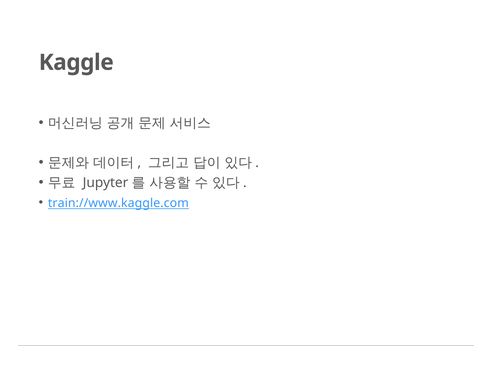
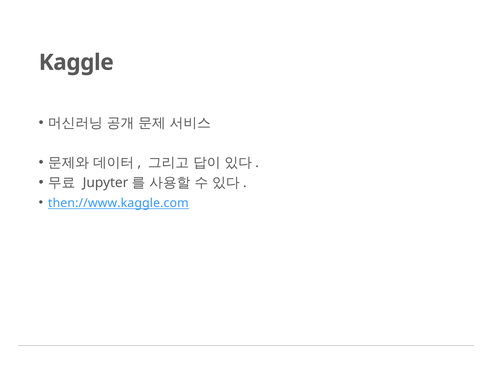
train://www.kaggle.com: train://www.kaggle.com -> then://www.kaggle.com (118, 203)
